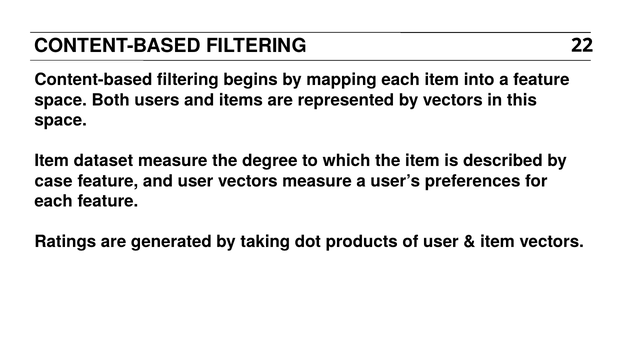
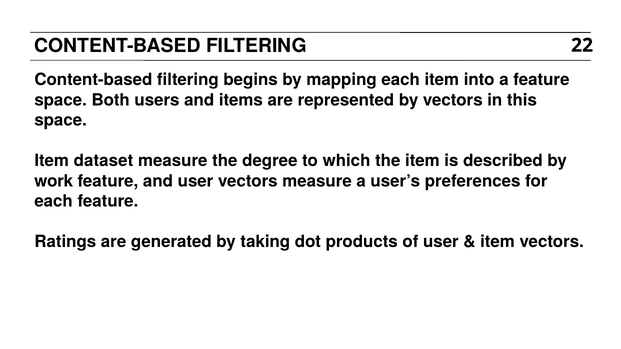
case: case -> work (54, 181)
